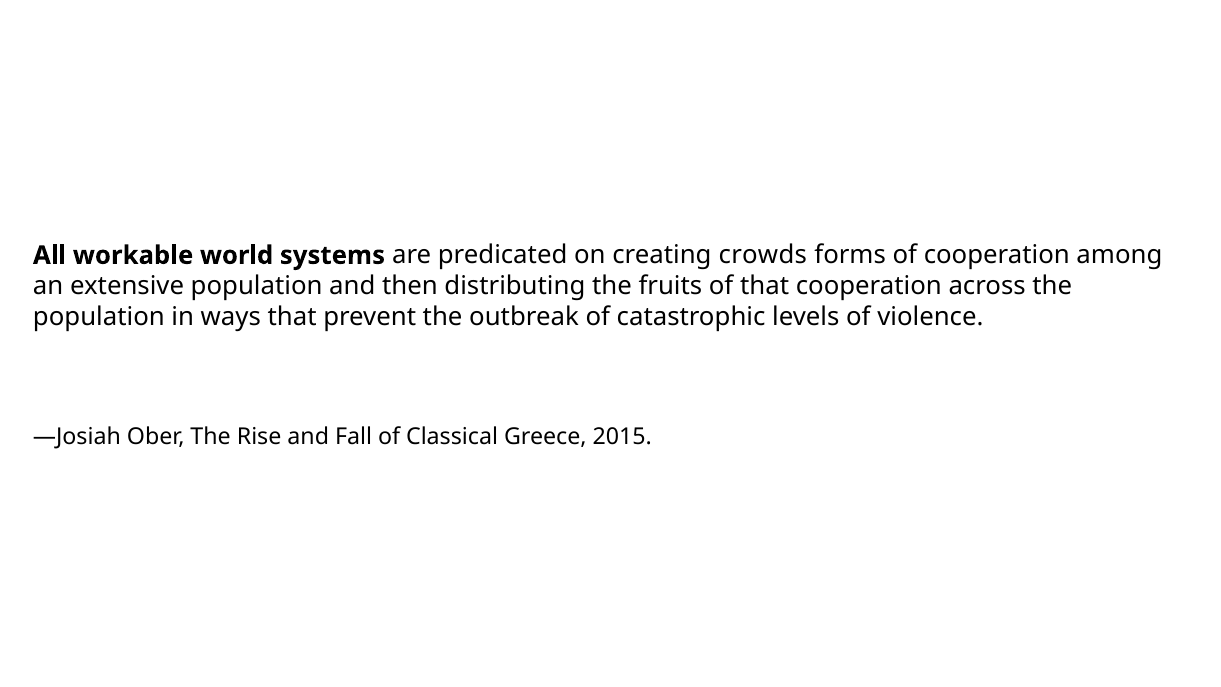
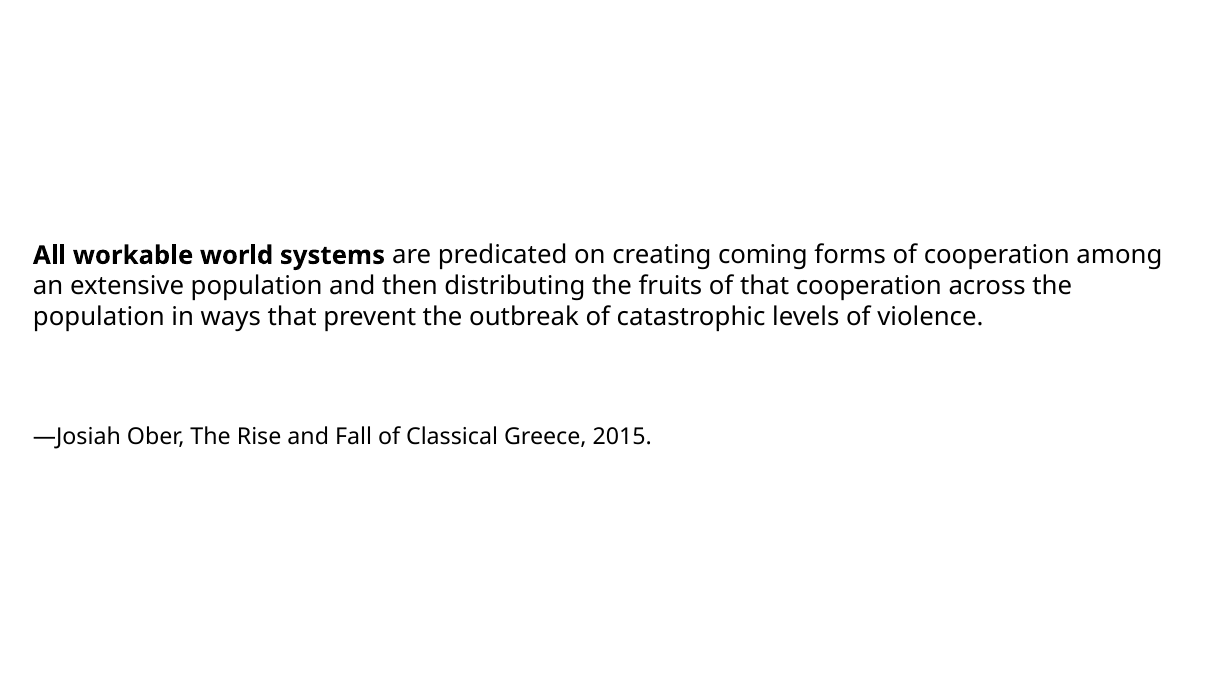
crowds: crowds -> coming (763, 255)
